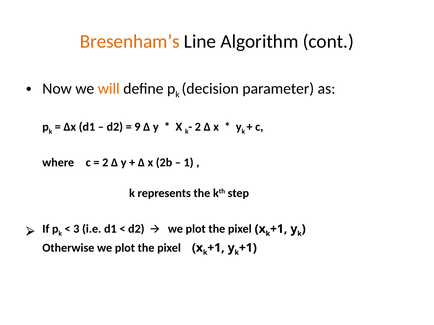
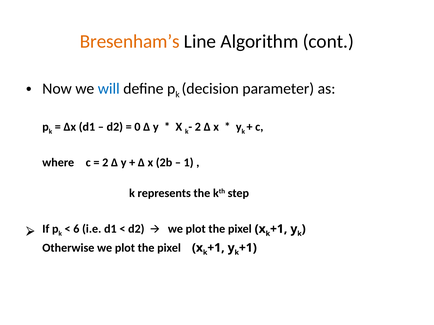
will colour: orange -> blue (109, 89)
9: 9 -> 0 (137, 127)
3: 3 -> 6 (76, 229)
